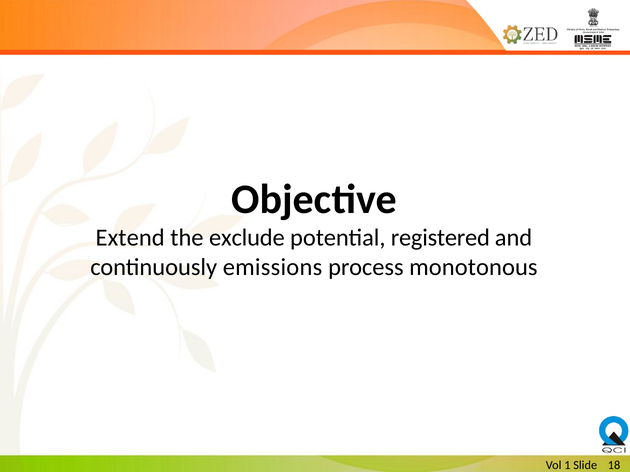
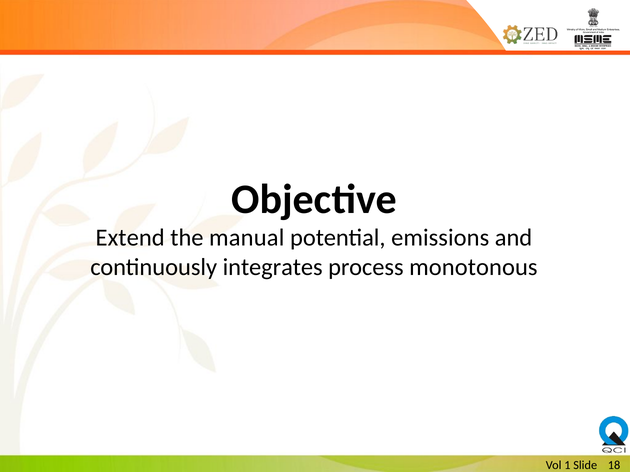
exclude: exclude -> manual (247, 238)
registered: registered -> emissions (440, 238)
emissions: emissions -> integrates (273, 268)
